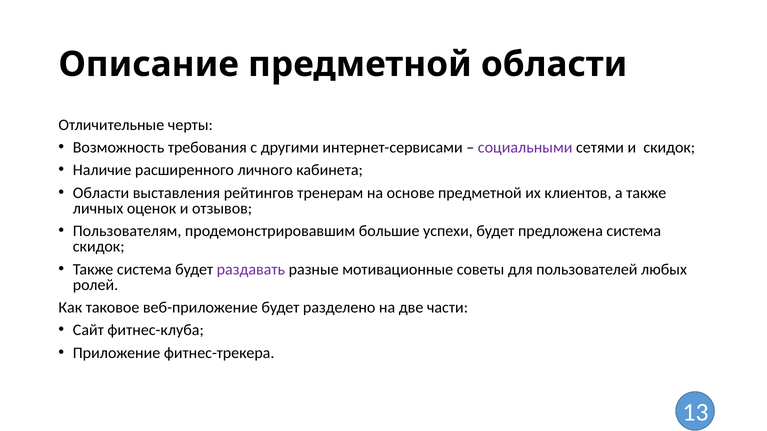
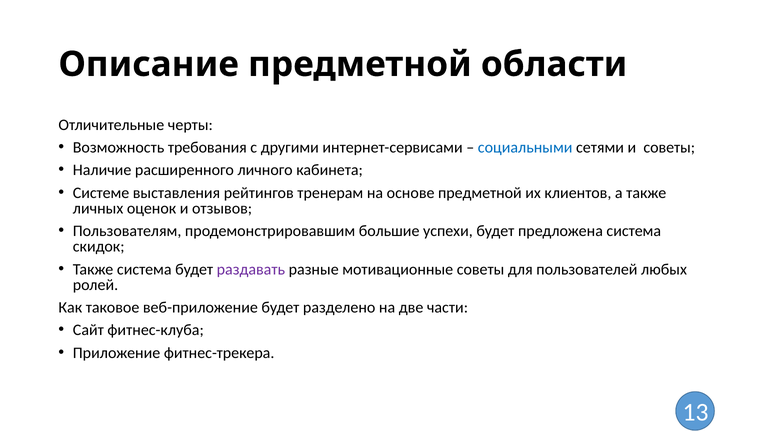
социальными colour: purple -> blue (525, 148)
и скидок: скидок -> советы (669, 148)
Области: Области -> Системе (101, 193)
